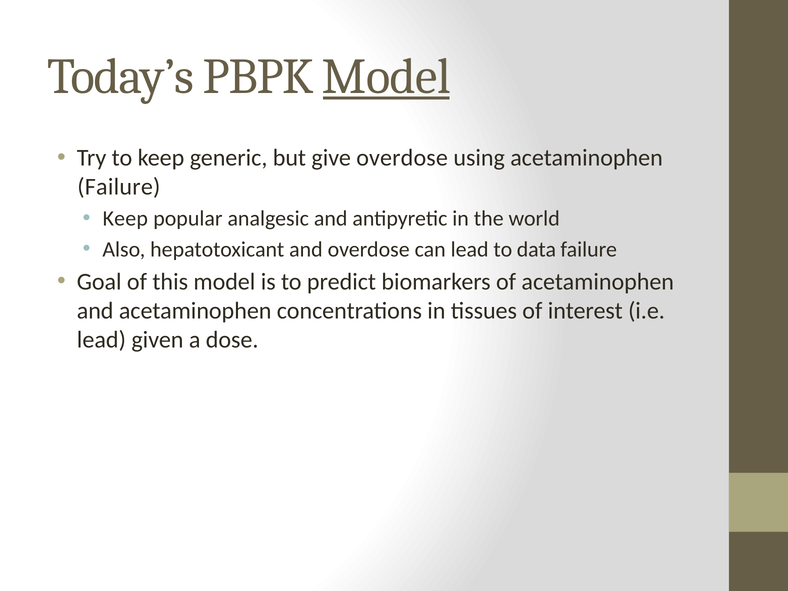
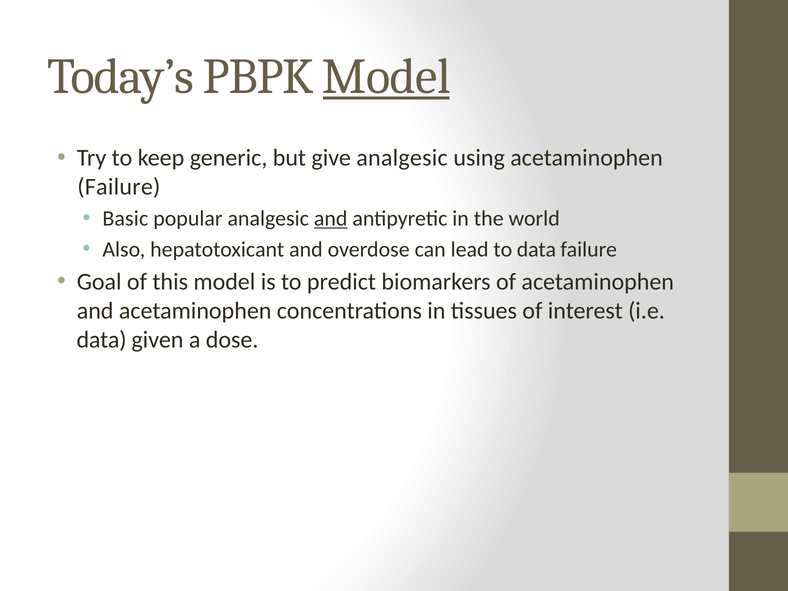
give overdose: overdose -> analgesic (402, 158)
Keep: Keep -> Basic (125, 219)
and underline: none -> present (331, 219)
lead: lead -> data (102, 340)
